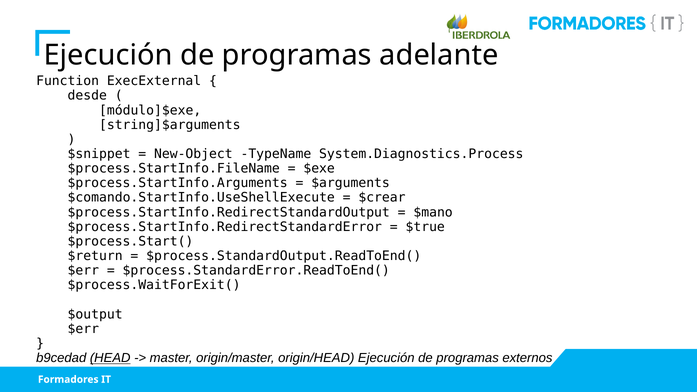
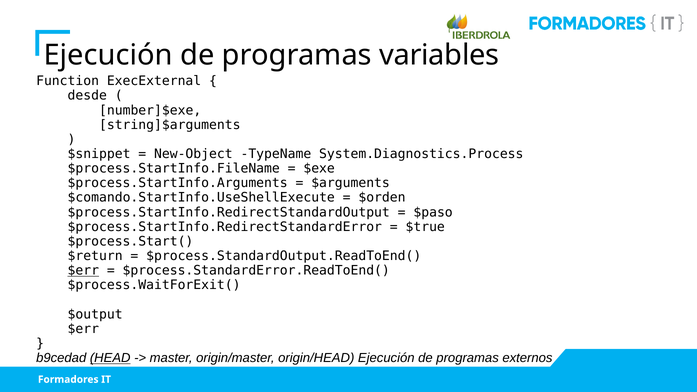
adelante: adelante -> variables (439, 55)
módulo]$exe: módulo]$exe -> number]$exe (150, 110)
$crear: $crear -> $orden (382, 198)
$mano: $mano -> $paso (433, 212)
$err underline: none -> present (83, 271)
